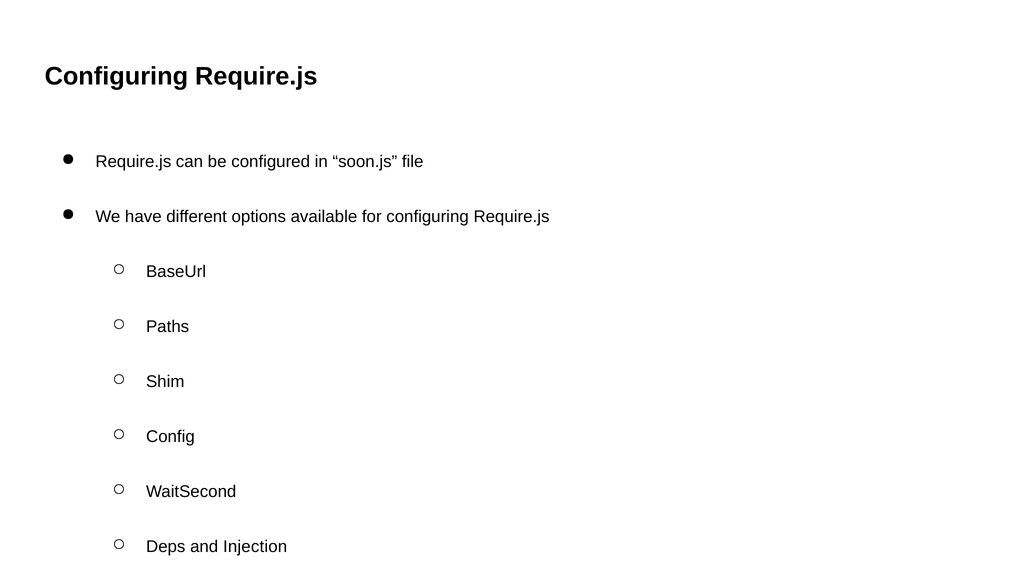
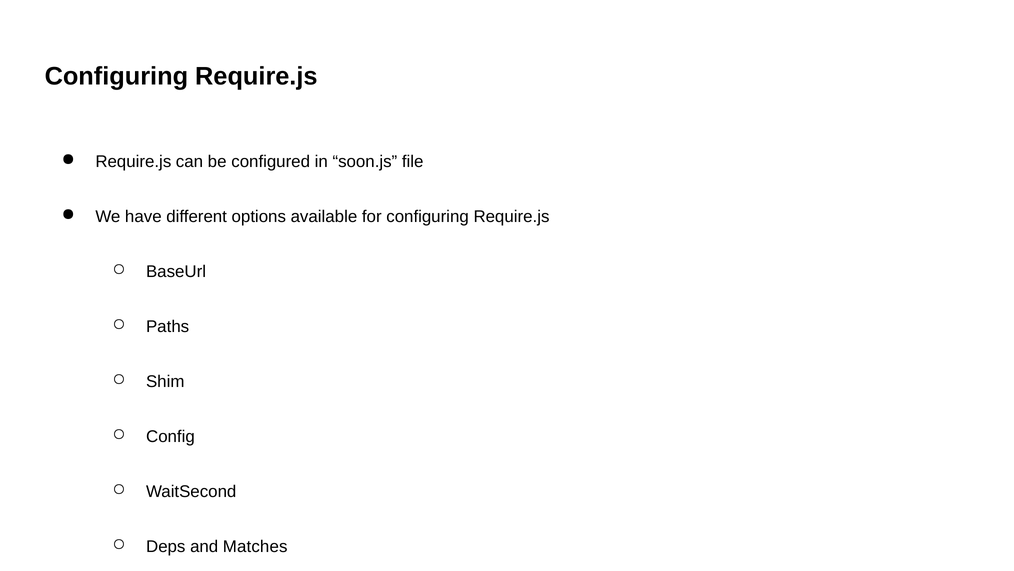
Injection: Injection -> Matches (255, 546)
